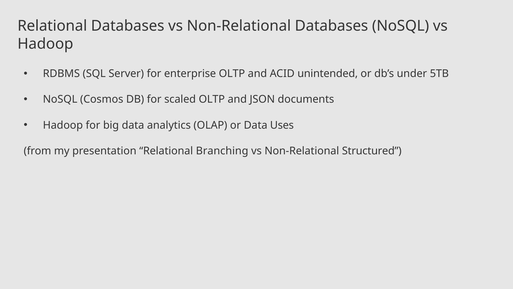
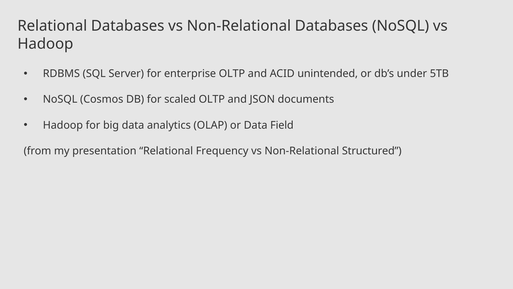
Uses: Uses -> Field (282, 125)
Branching: Branching -> Frequency (222, 151)
